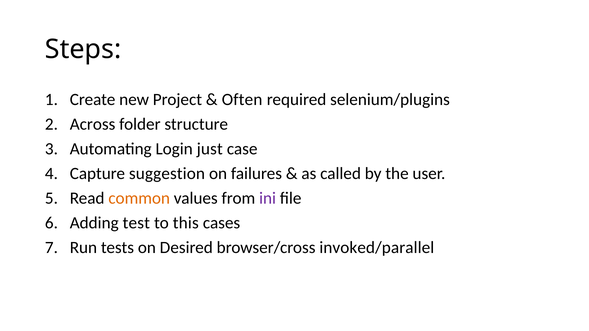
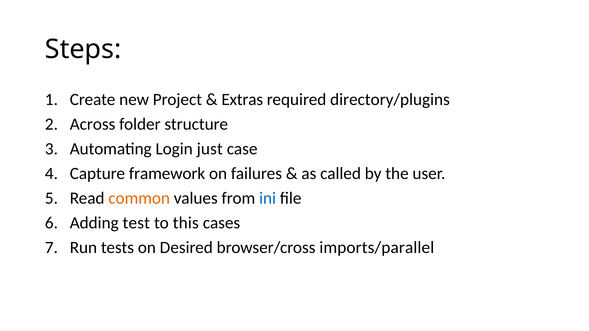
Often: Often -> Extras (242, 100)
selenium/plugins: selenium/plugins -> directory/plugins (390, 100)
suggestion: suggestion -> framework (167, 174)
ini colour: purple -> blue (268, 198)
invoked/parallel: invoked/parallel -> imports/parallel (377, 248)
